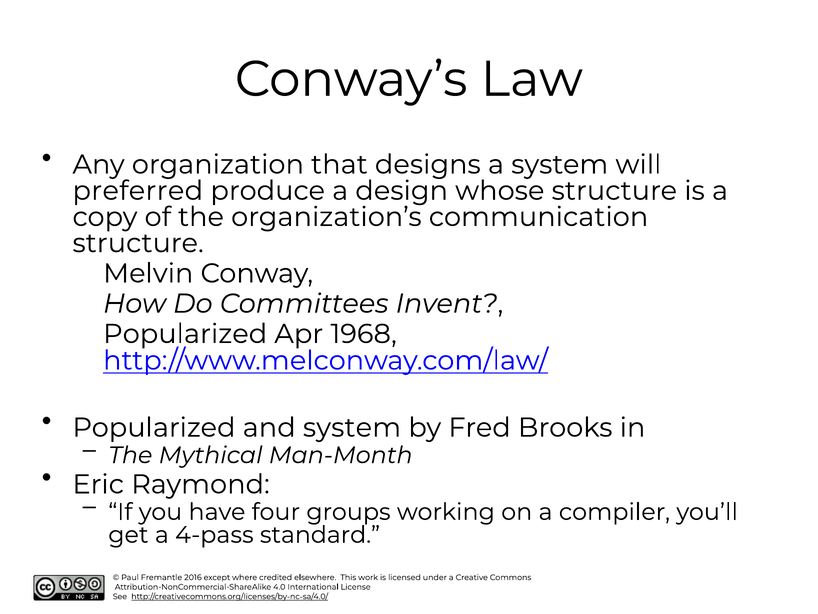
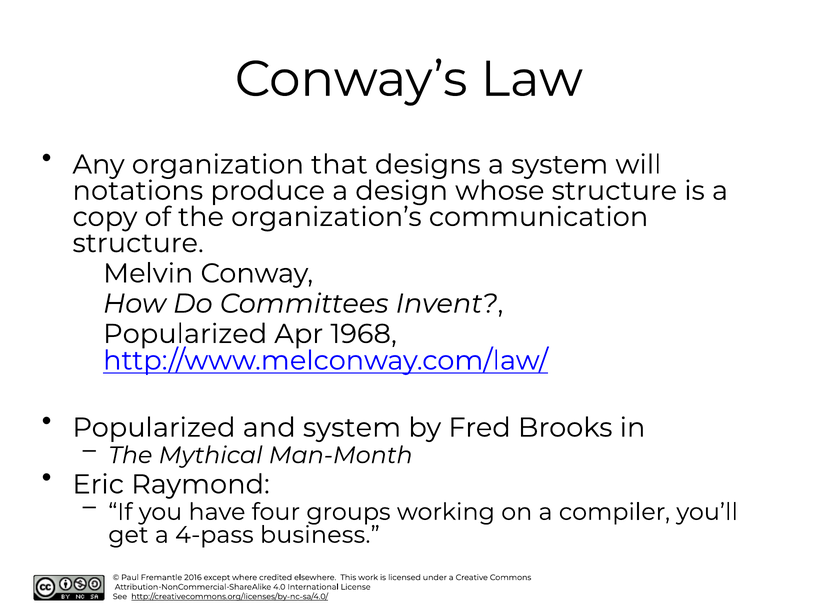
preferred: preferred -> notations (138, 191)
standard: standard -> business (320, 534)
